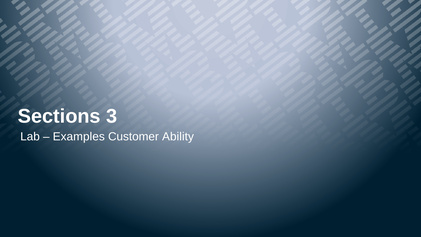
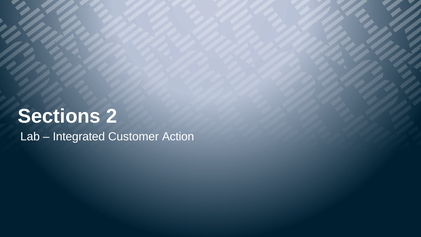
3: 3 -> 2 (112, 116)
Examples: Examples -> Integrated (79, 136)
Ability: Ability -> Action (178, 136)
